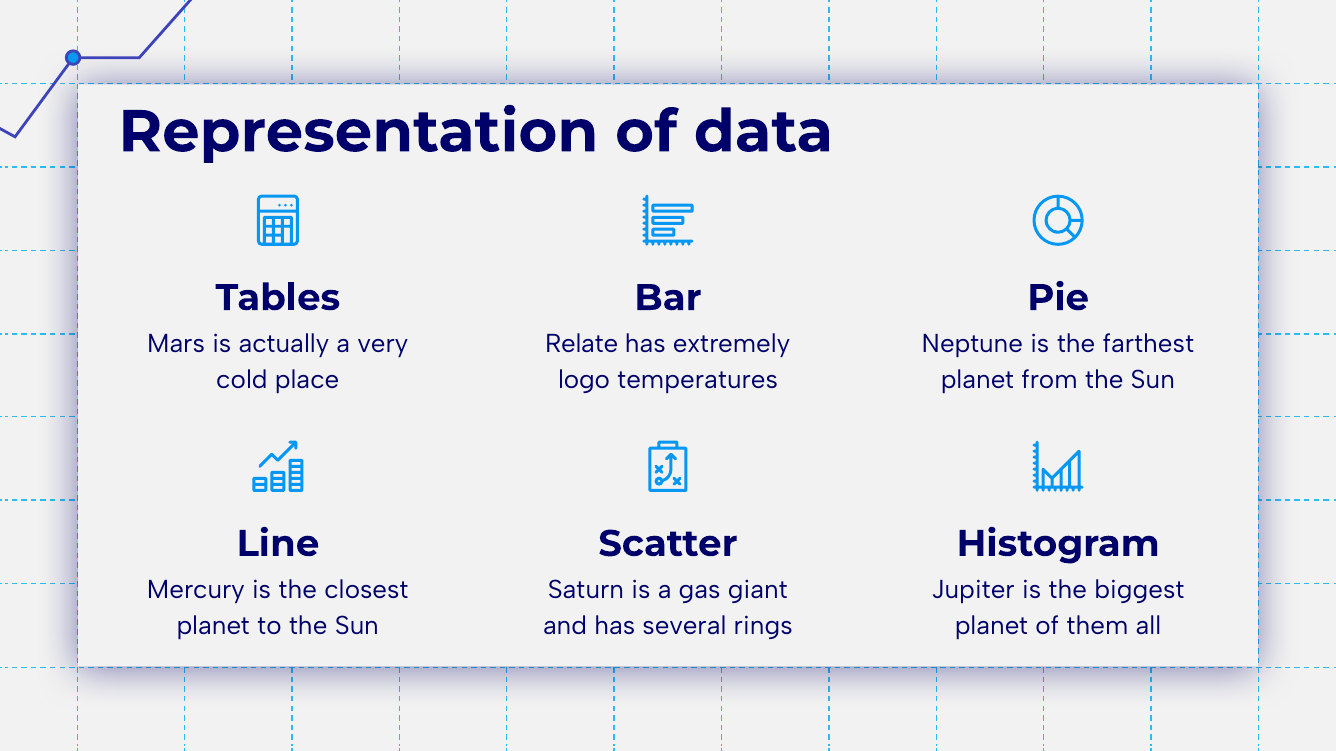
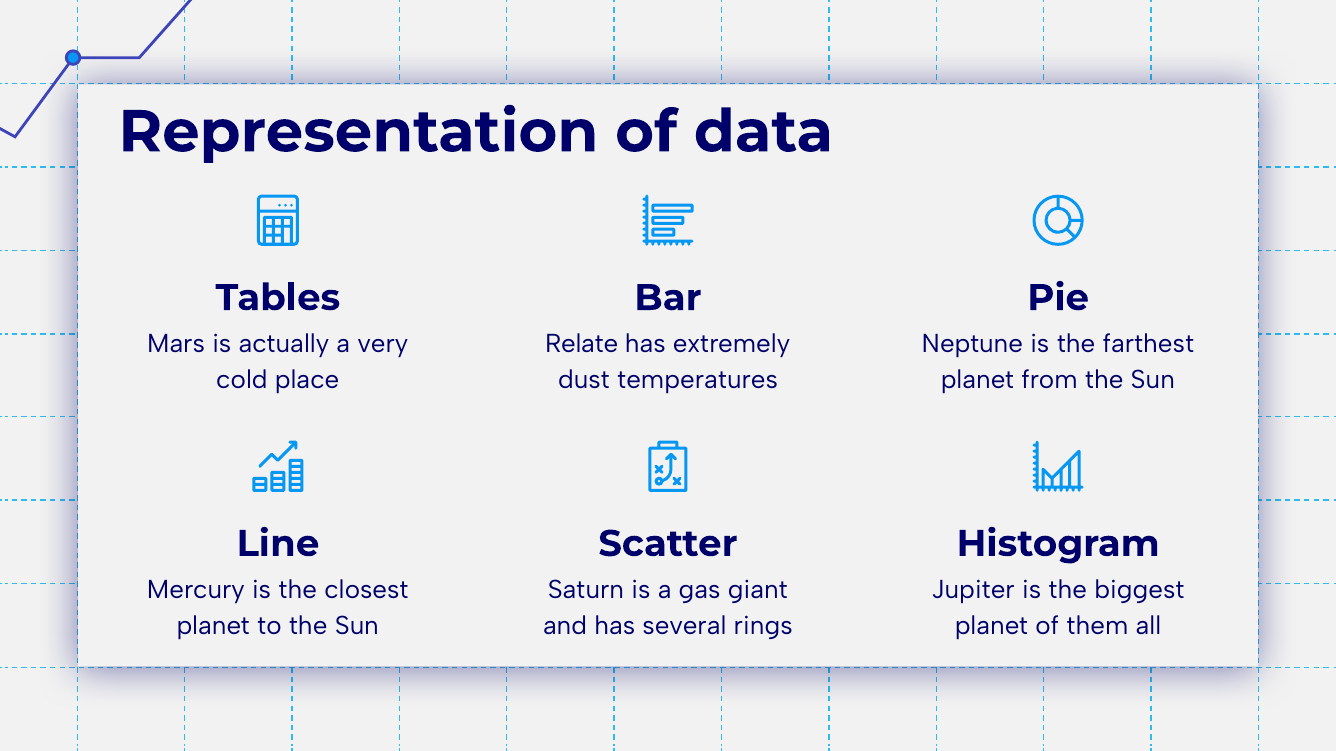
logo: logo -> dust (584, 380)
